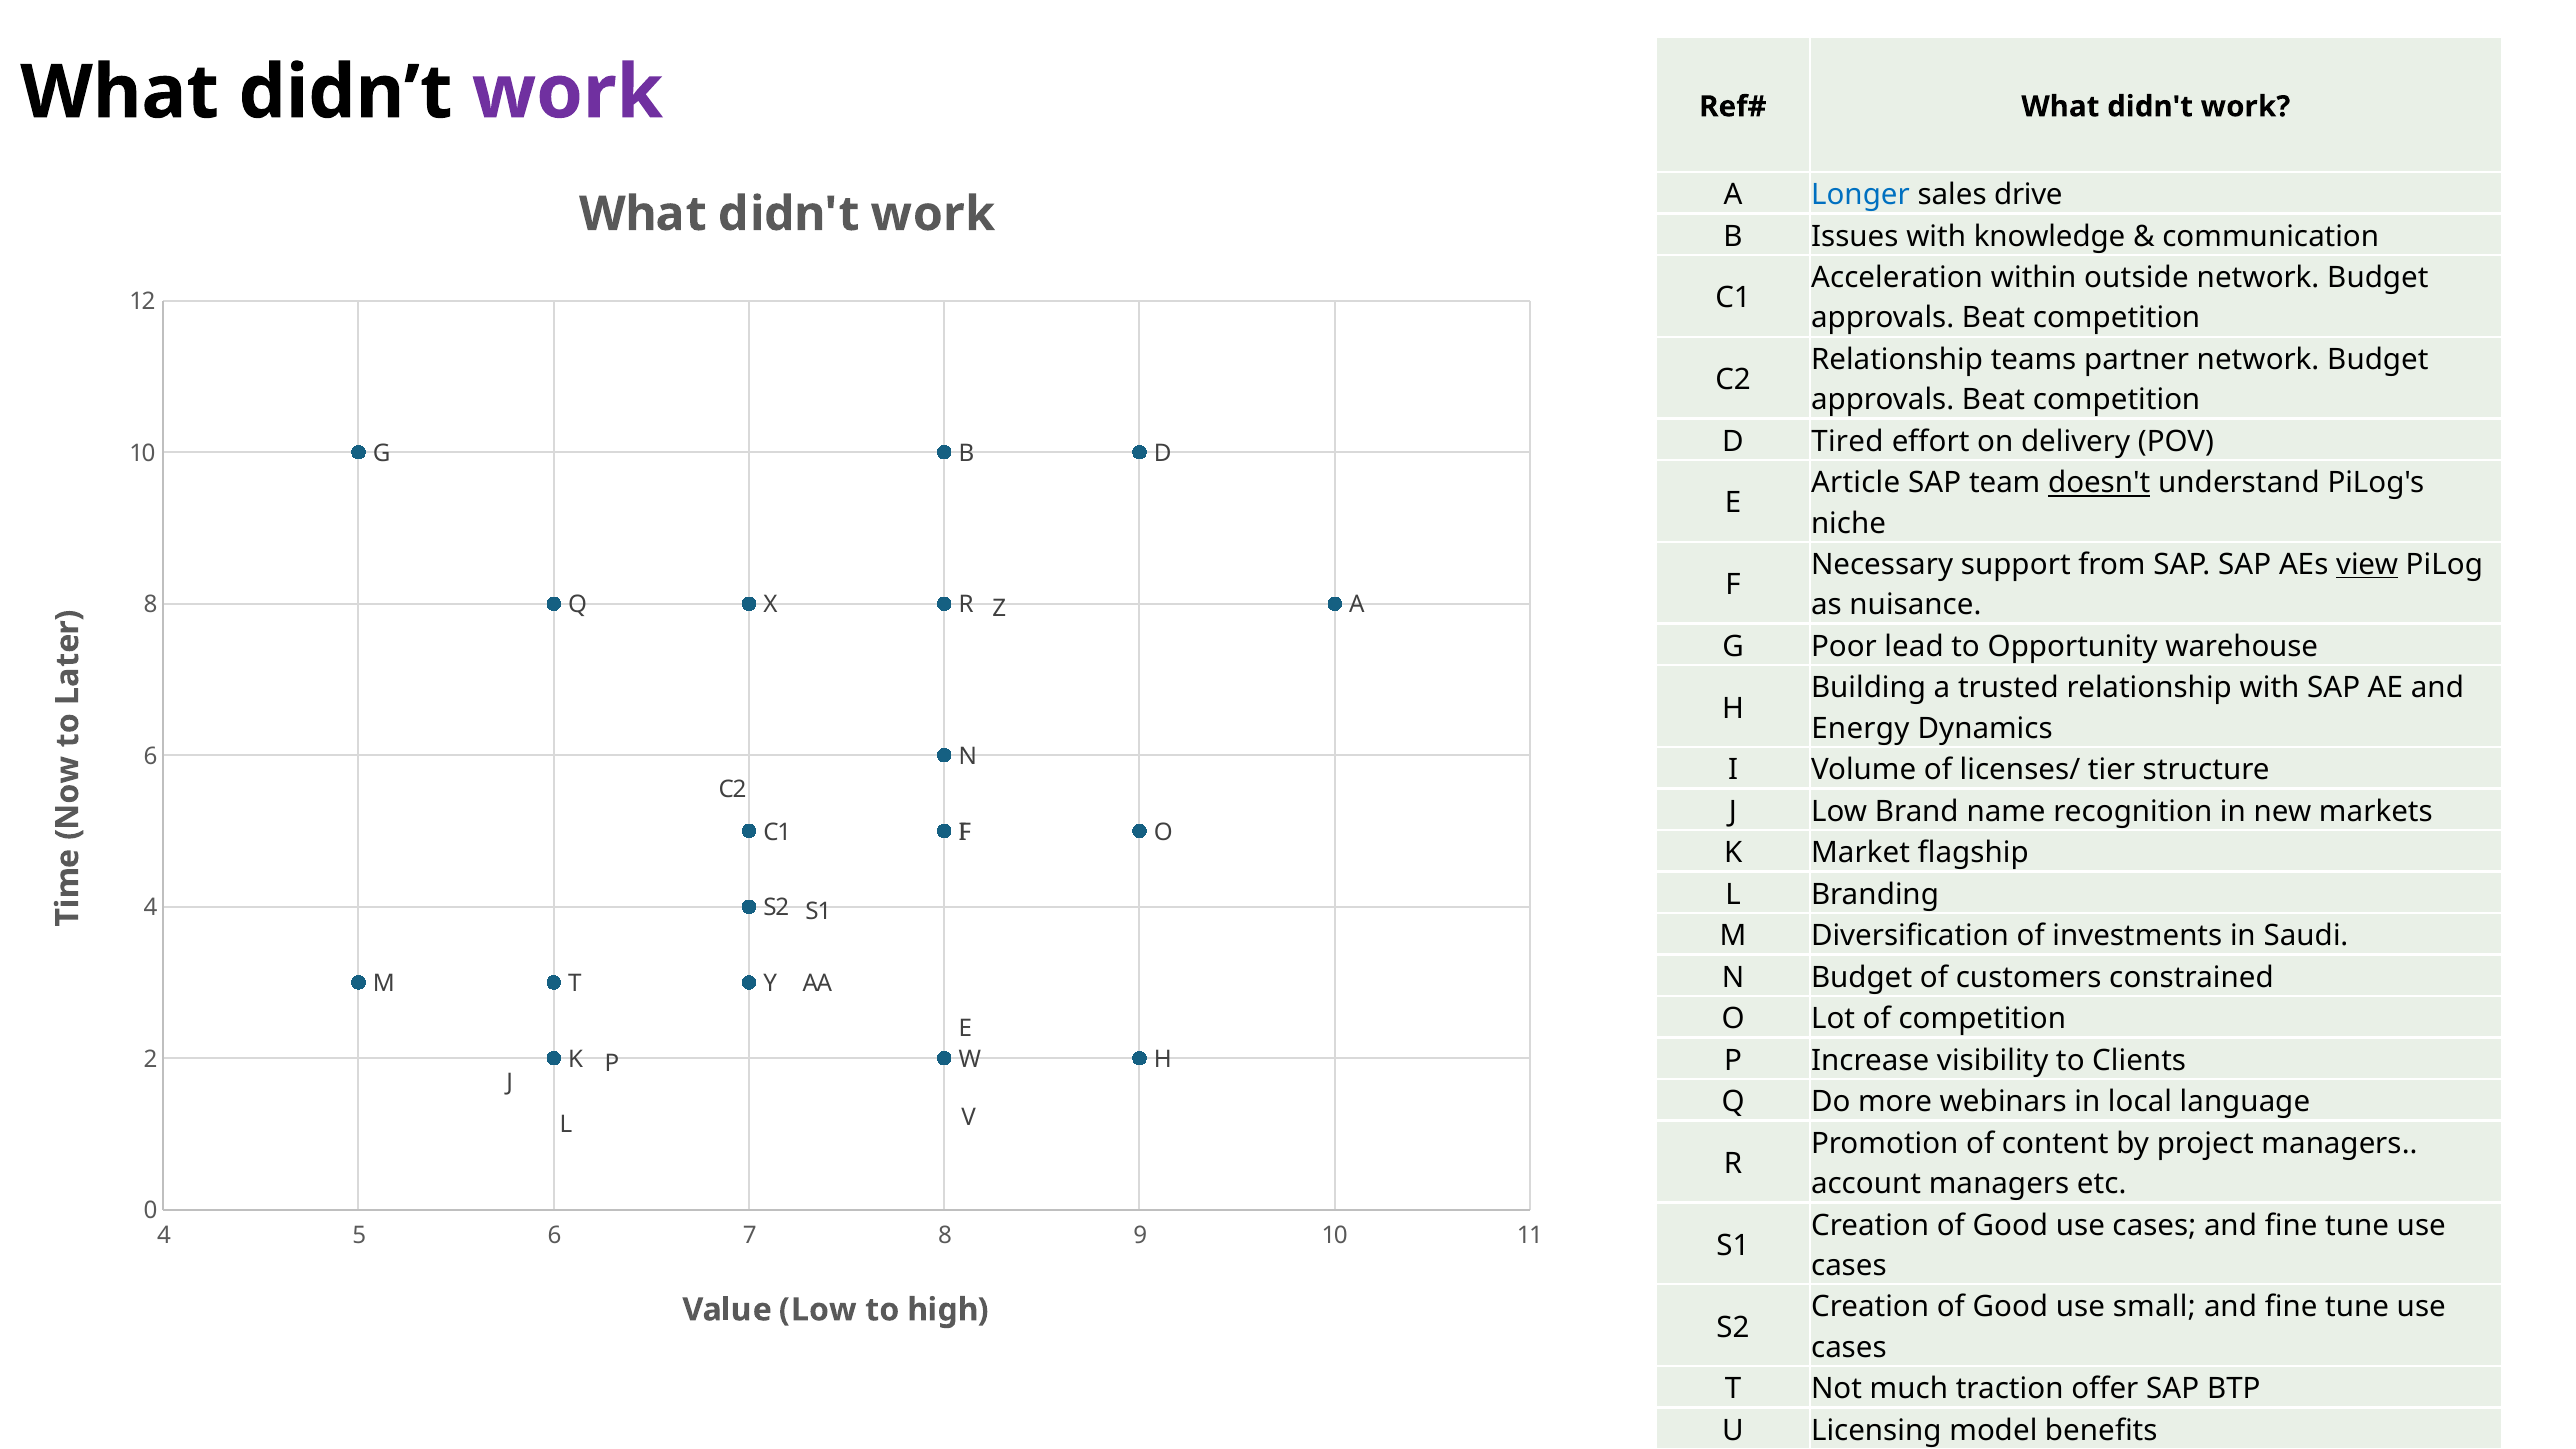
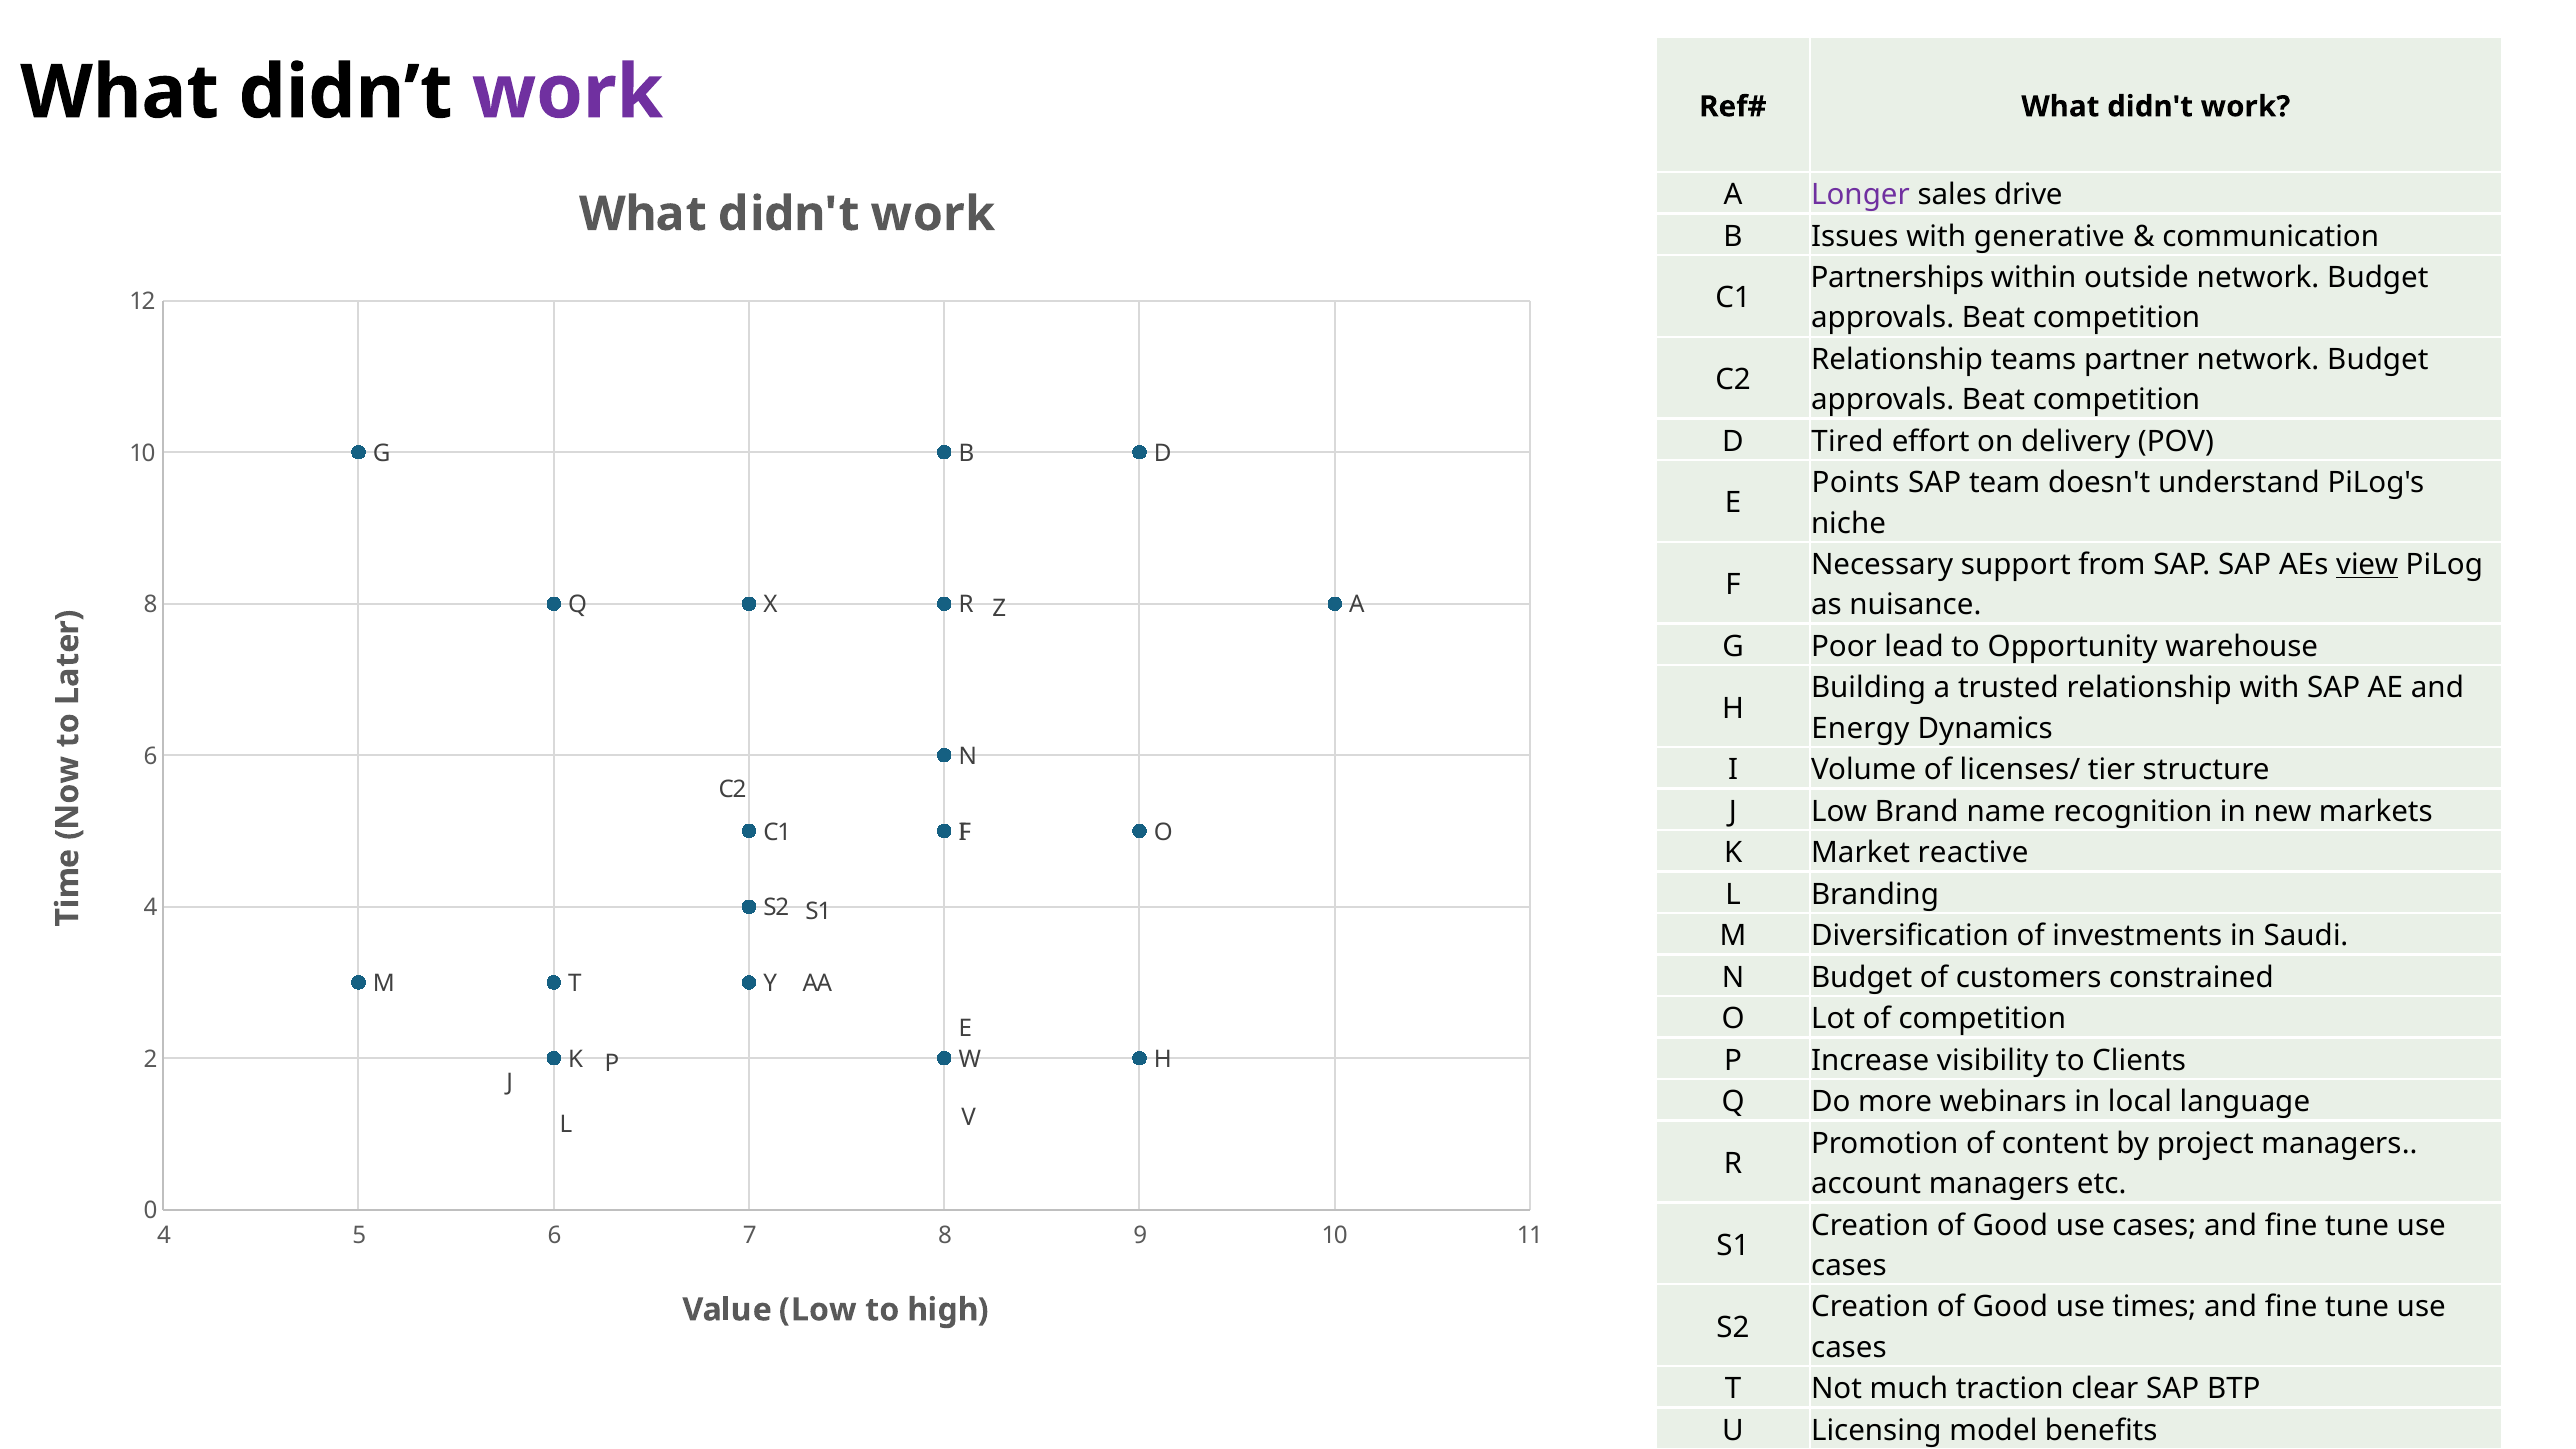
Longer colour: blue -> purple (1860, 195)
knowledge: knowledge -> generative (2049, 236)
Acceleration: Acceleration -> Partnerships (1897, 278)
Article: Article -> Points (1856, 483)
doesn't underline: present -> none (2099, 483)
flagship: flagship -> reactive (1973, 853)
small: small -> times (2154, 1307)
offer: offer -> clear (2105, 1389)
